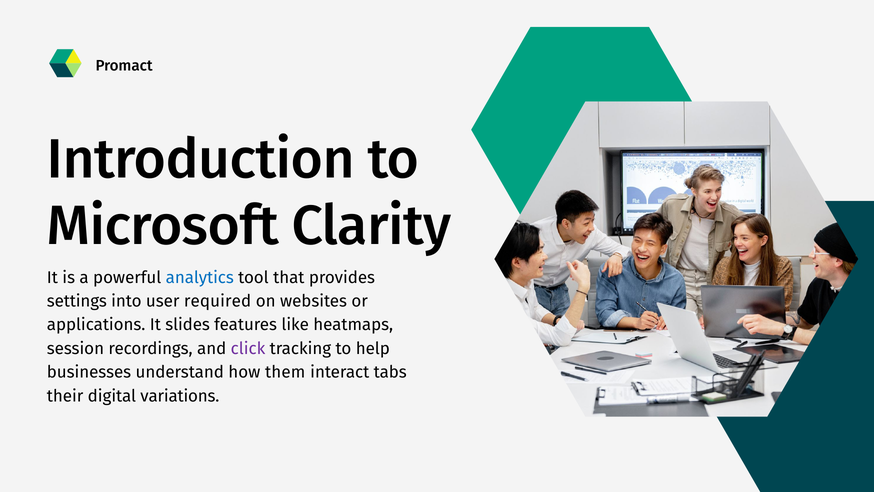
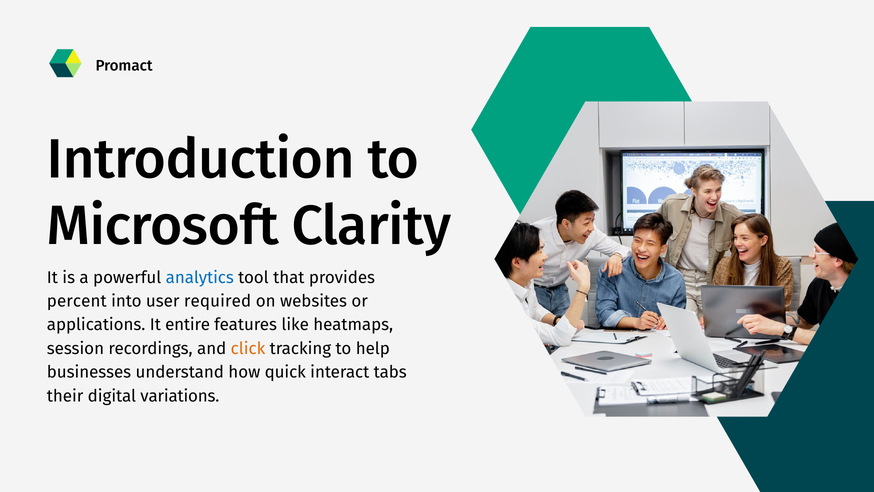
settings: settings -> percent (77, 301)
slides: slides -> entire (188, 325)
click colour: purple -> orange (248, 348)
them: them -> quick (285, 372)
